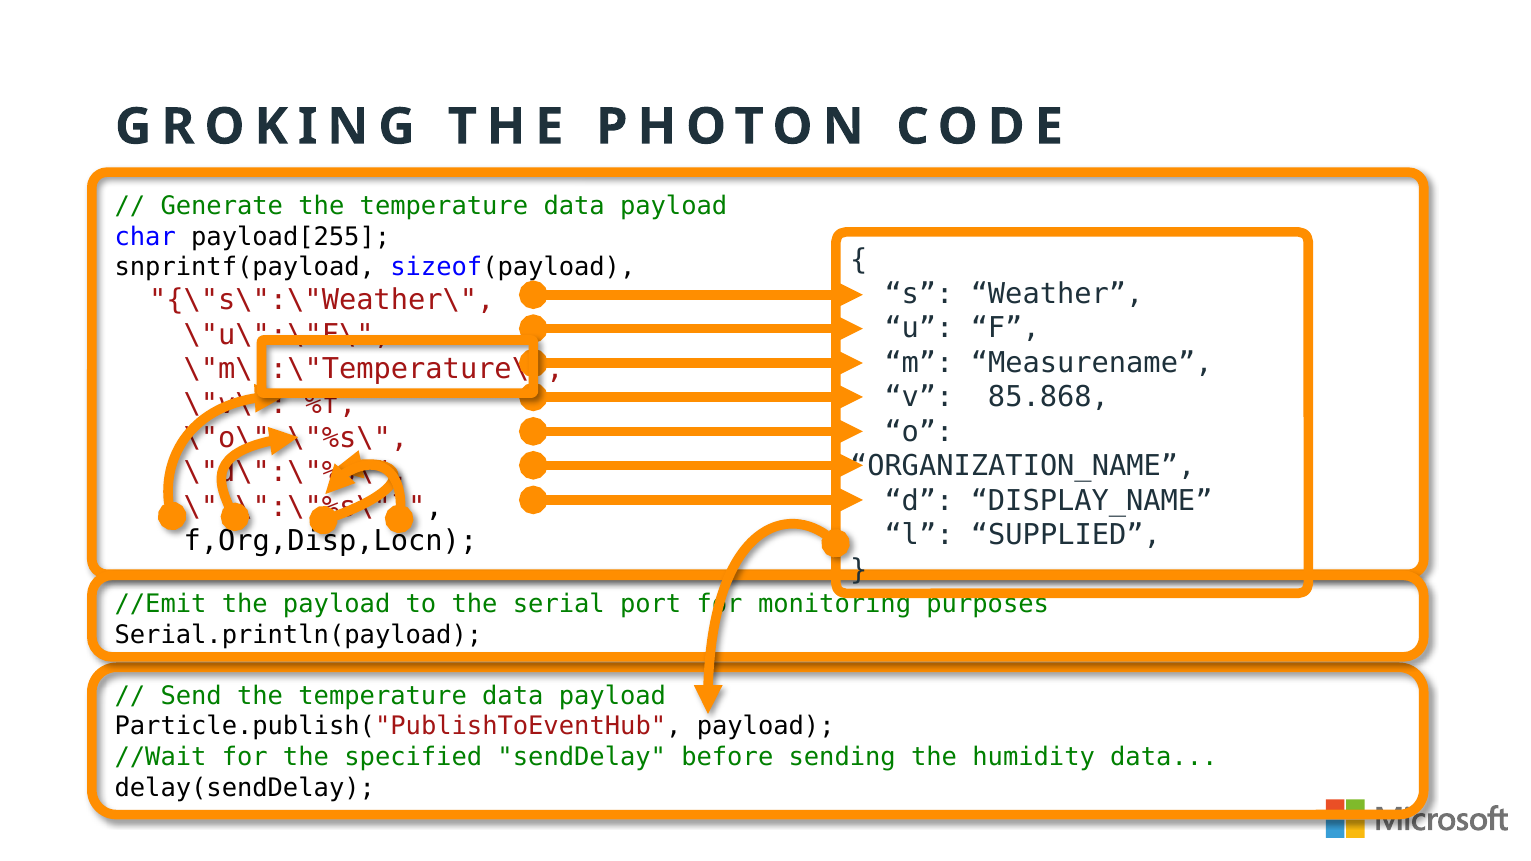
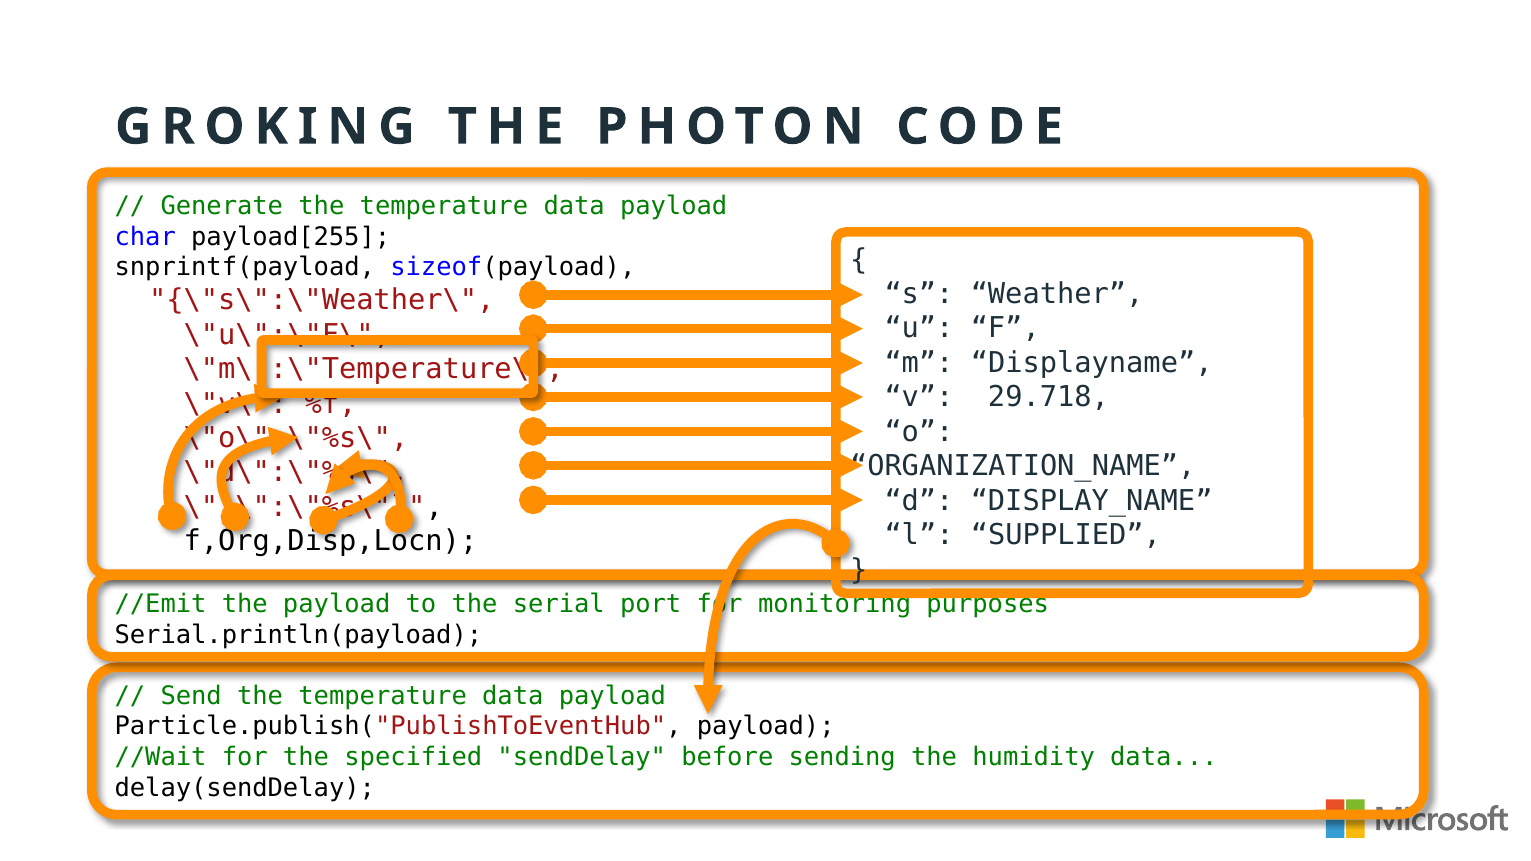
Measurename: Measurename -> Displayname (1092, 363)
85.868: 85.868 -> 29.718 (1048, 397)
